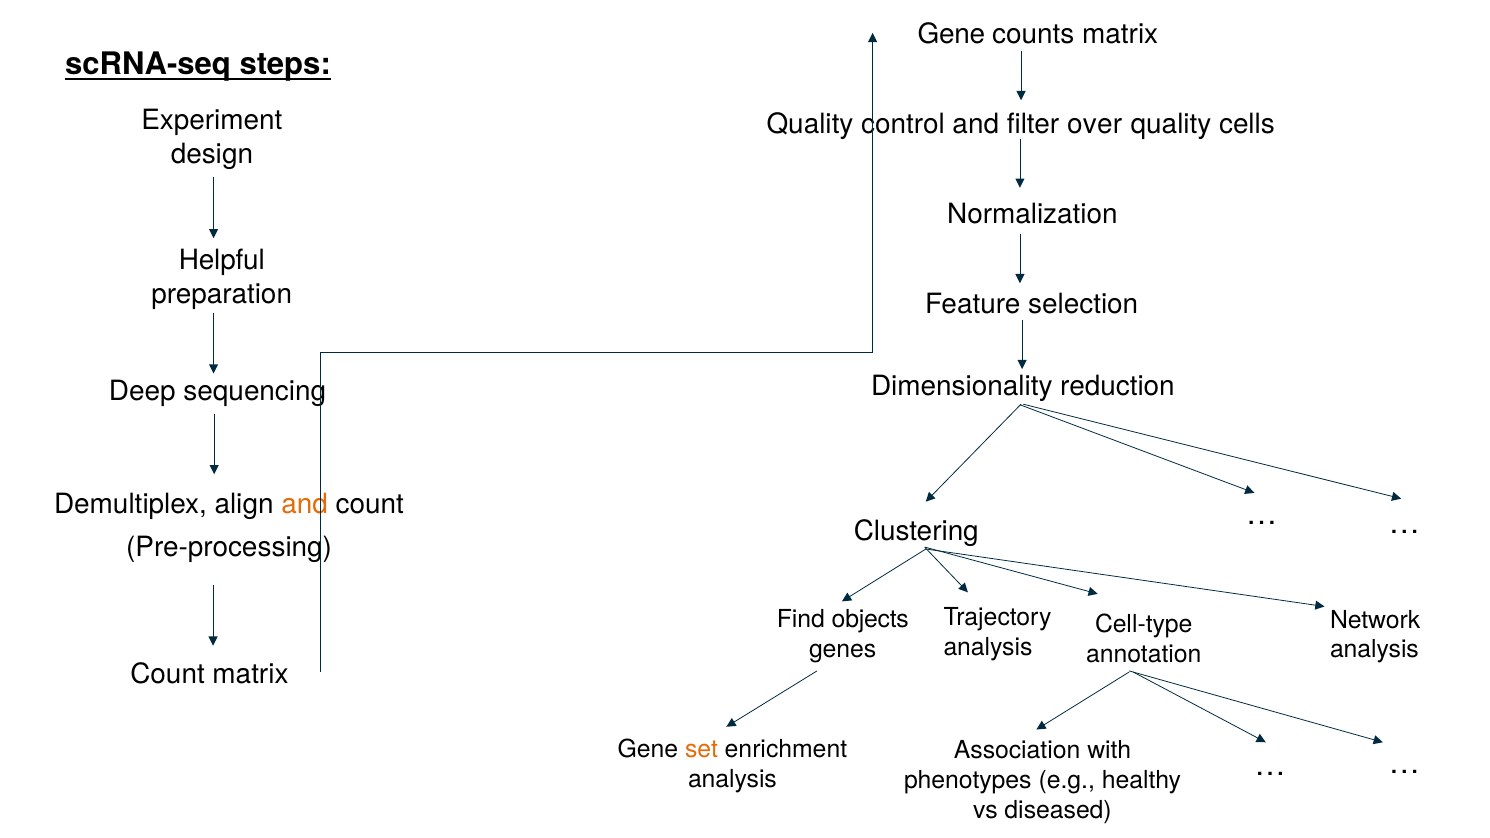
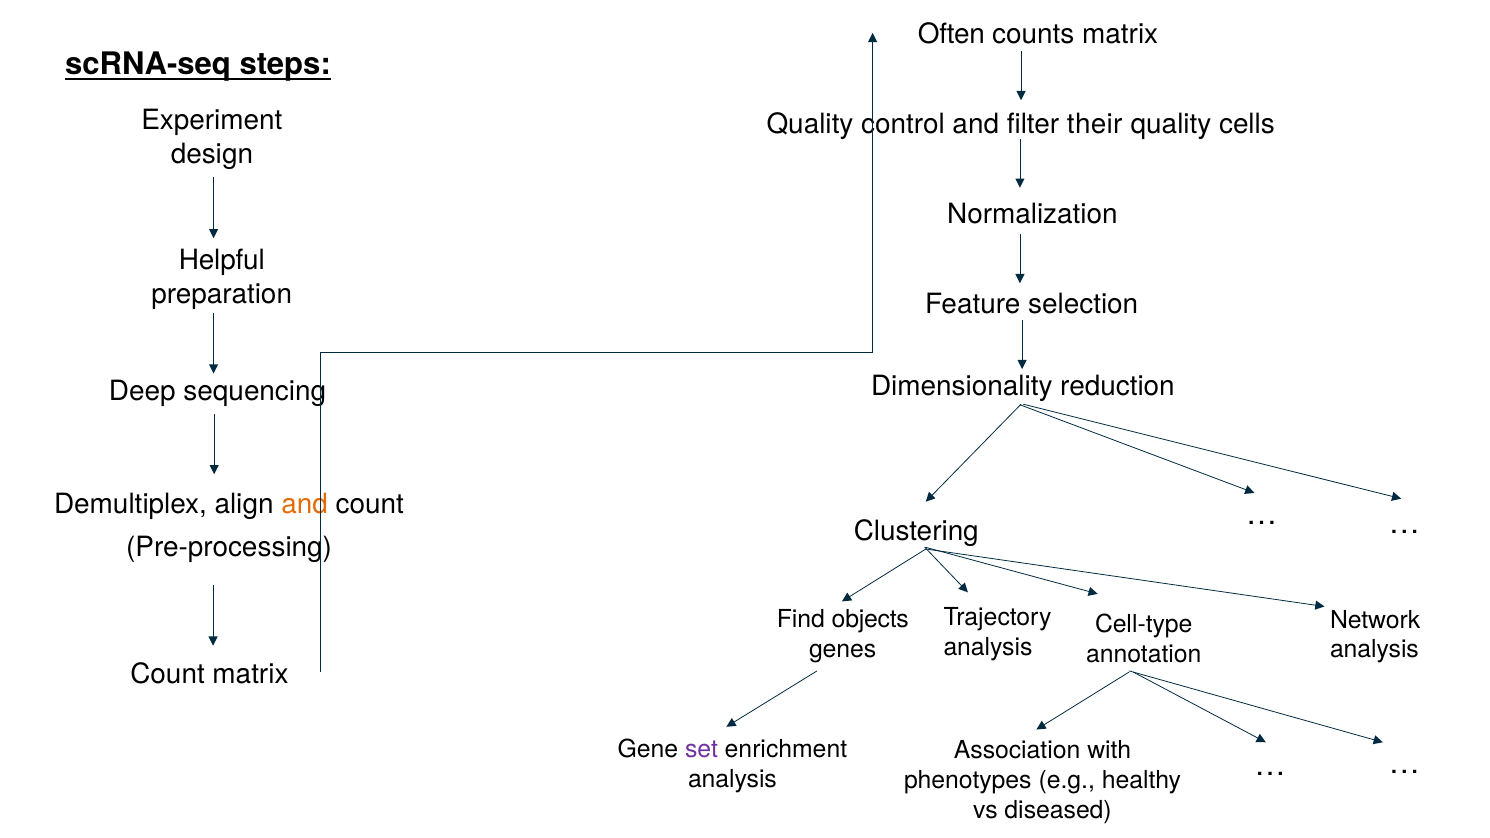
Gene: Gene -> Often (951, 35)
over: over -> their (1095, 124)
set colour: orange -> purple (702, 750)
